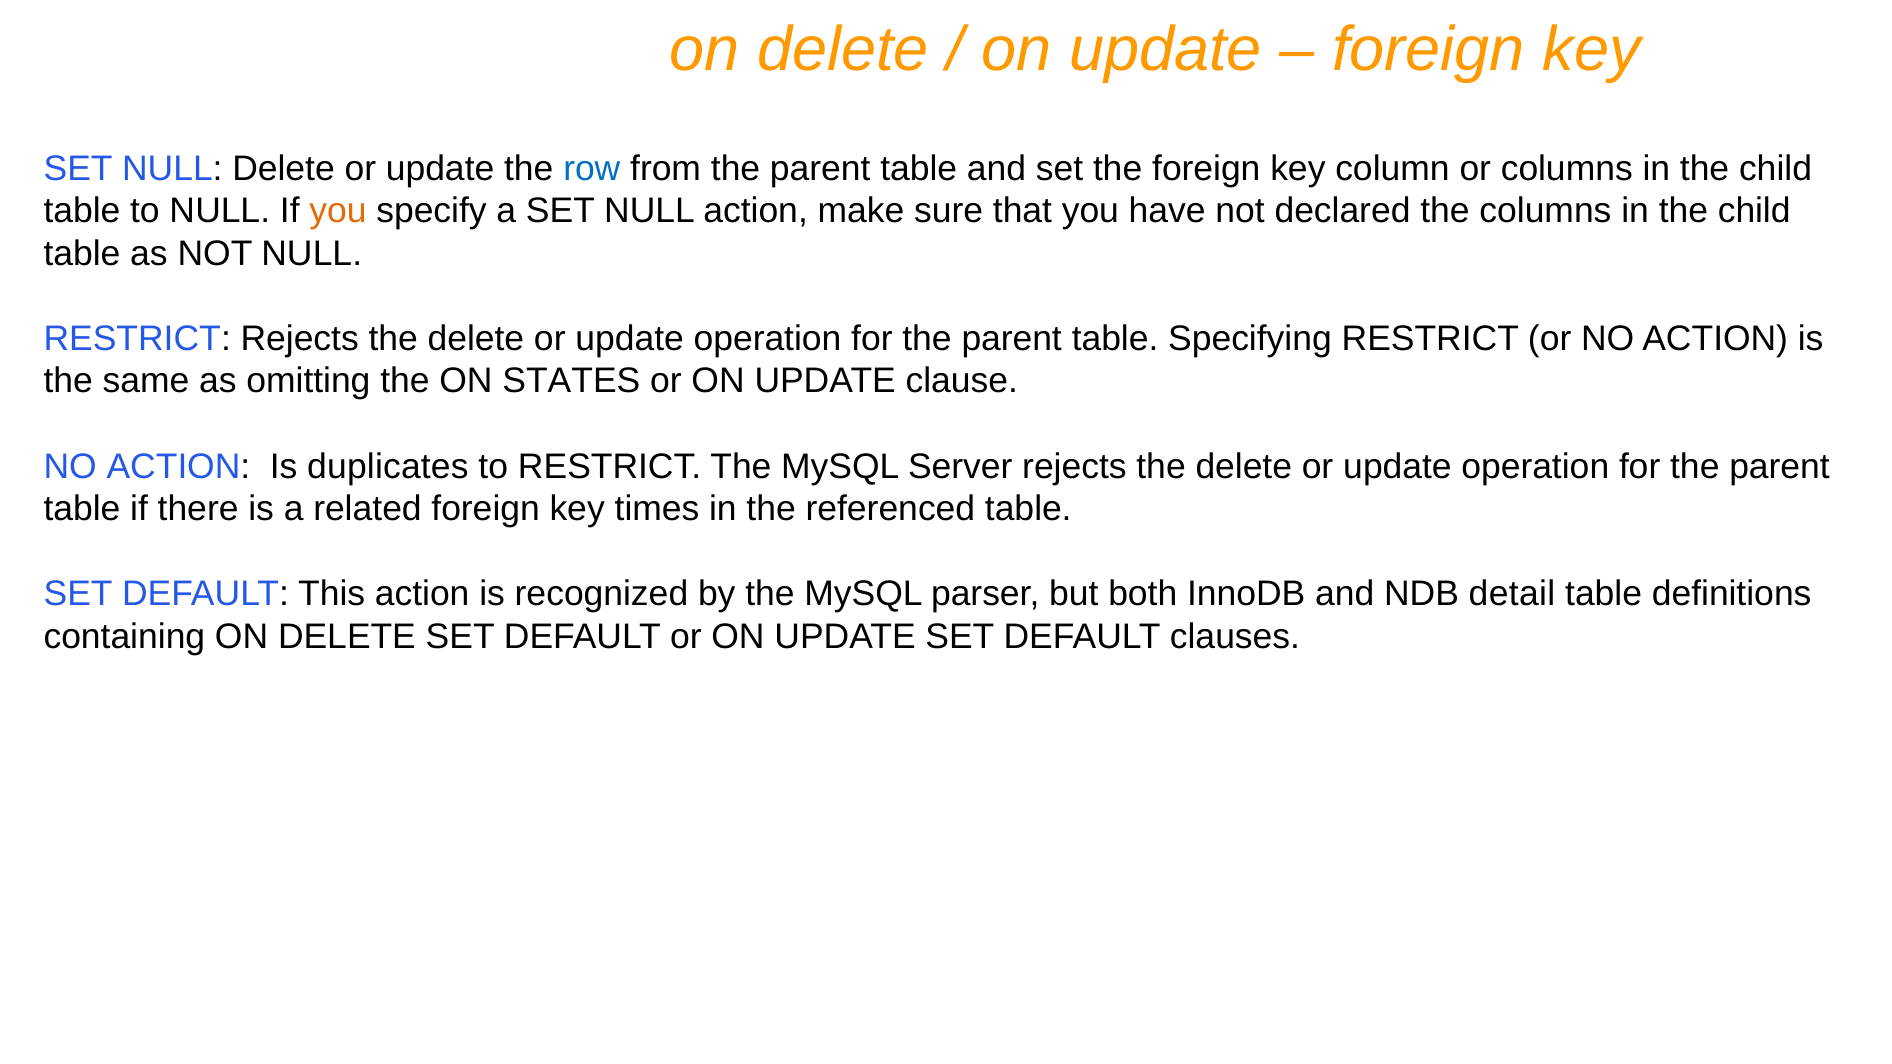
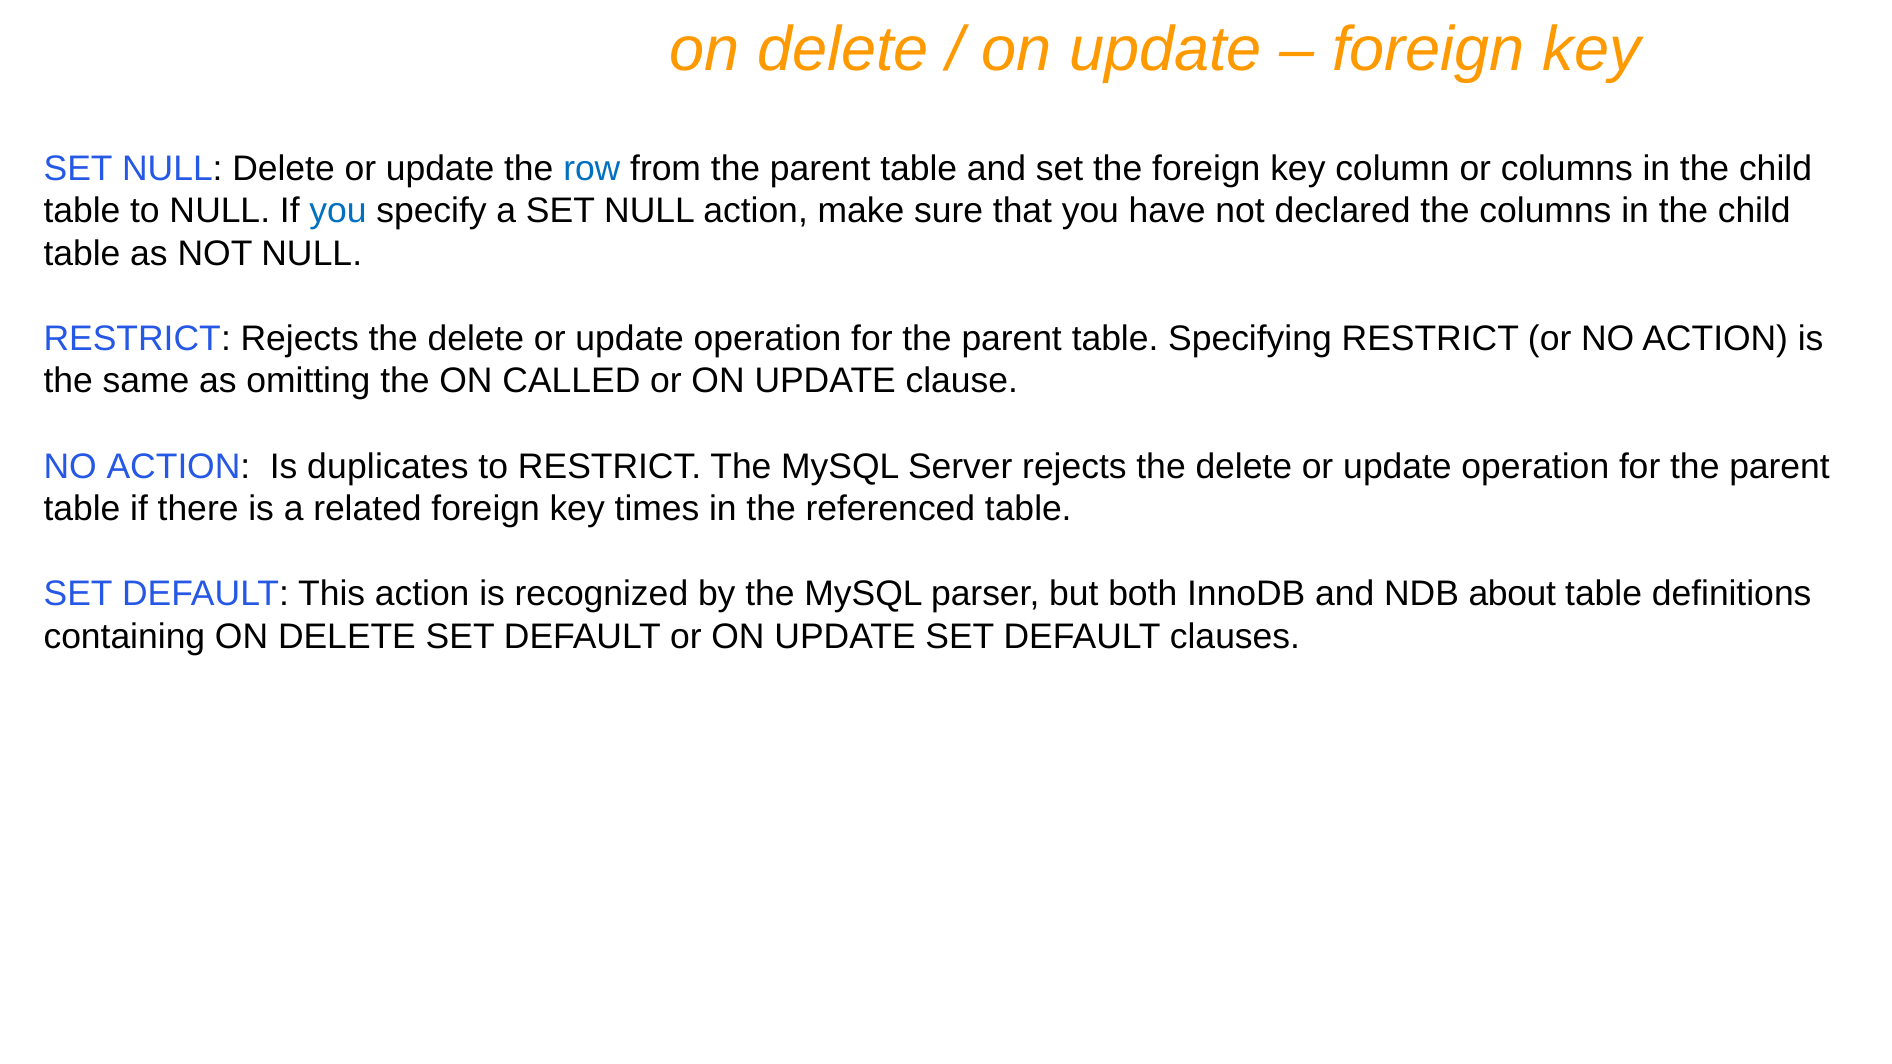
you colour: orange -> blue (338, 211)
STATES: STATES -> CALLED (571, 381)
detail: detail -> about (1512, 594)
